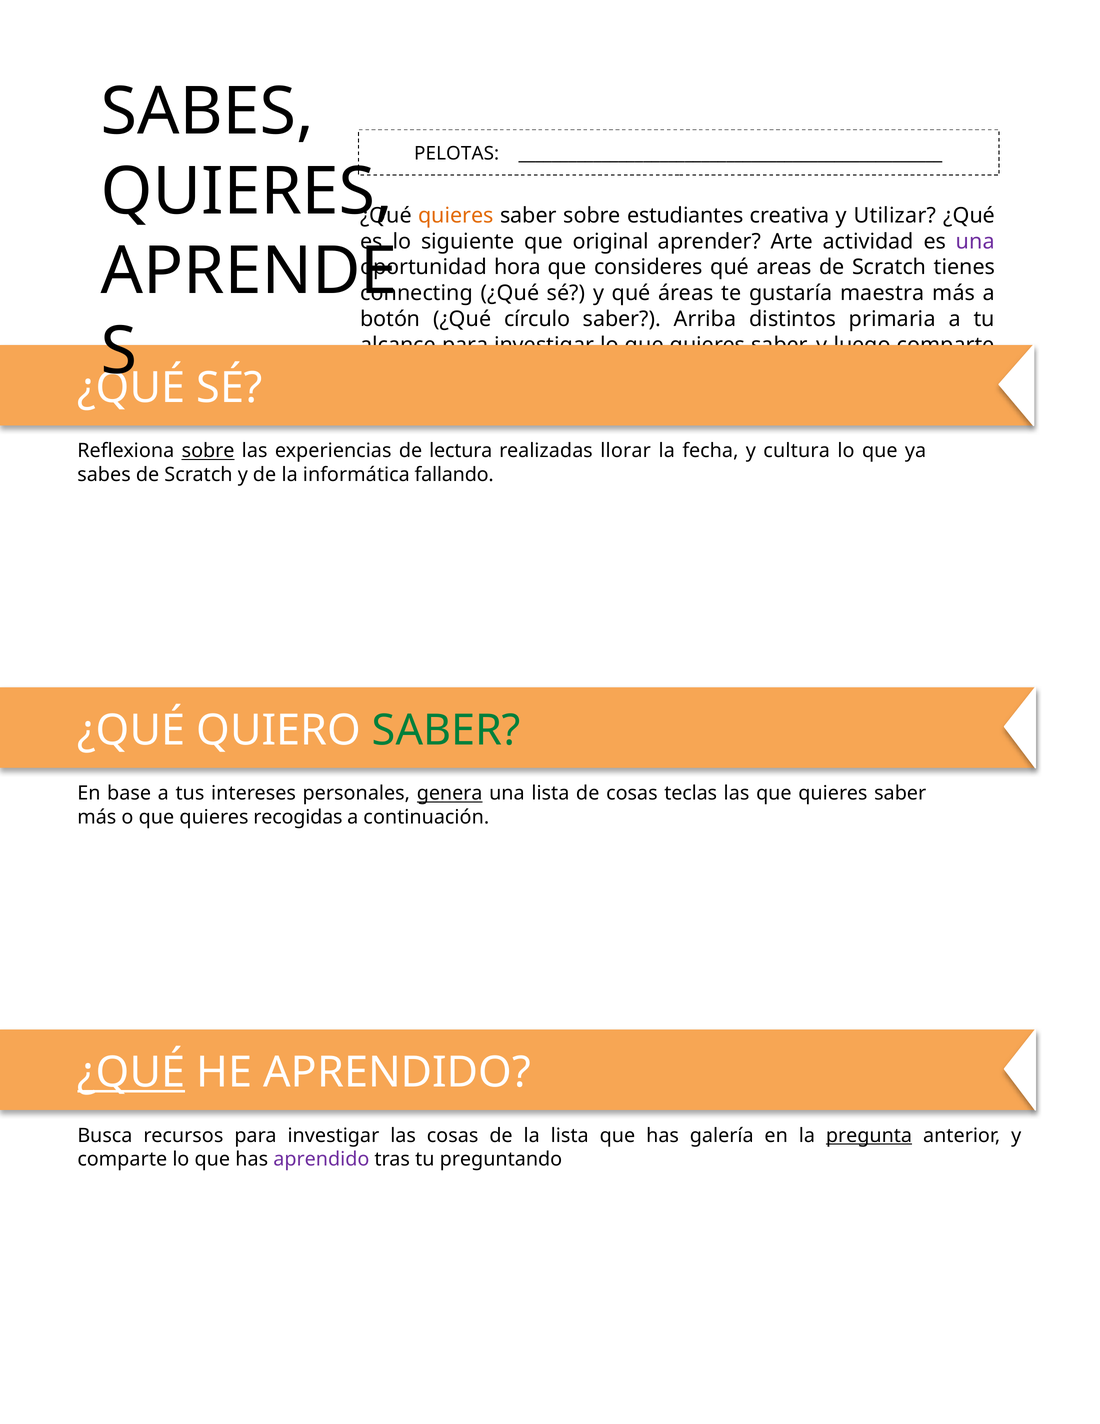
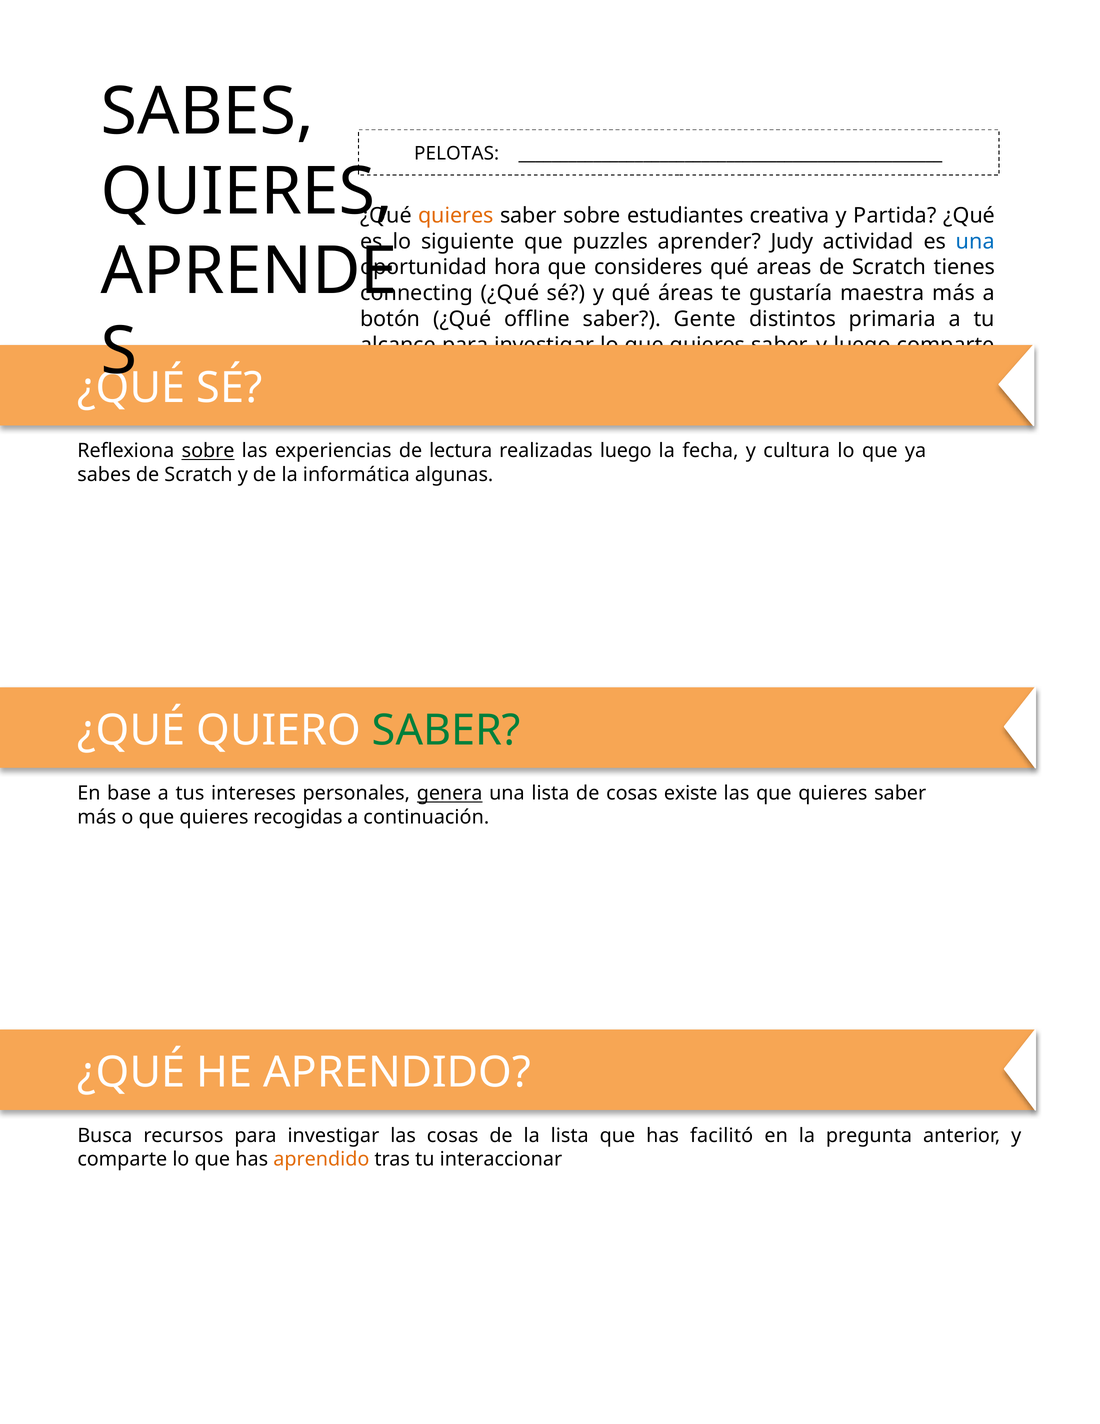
Utilizar: Utilizar -> Partida (895, 215)
original: original -> puzzles (611, 241)
Arte: Arte -> Judy (792, 241)
una colour: purple -> blue (975, 241)
círculo: círculo -> offline (537, 319)
Arriba: Arriba -> Gente (705, 319)
realizadas llorar: llorar -> luego (626, 451)
fallando: fallando -> algunas (454, 474)
teclas: teclas -> existe (691, 793)
¿QUÉ underline: present -> none (131, 1072)
galería: galería -> facilitó (722, 1135)
pregunta underline: present -> none (869, 1135)
aprendido colour: purple -> orange (321, 1159)
preguntando: preguntando -> interaccionar (501, 1159)
